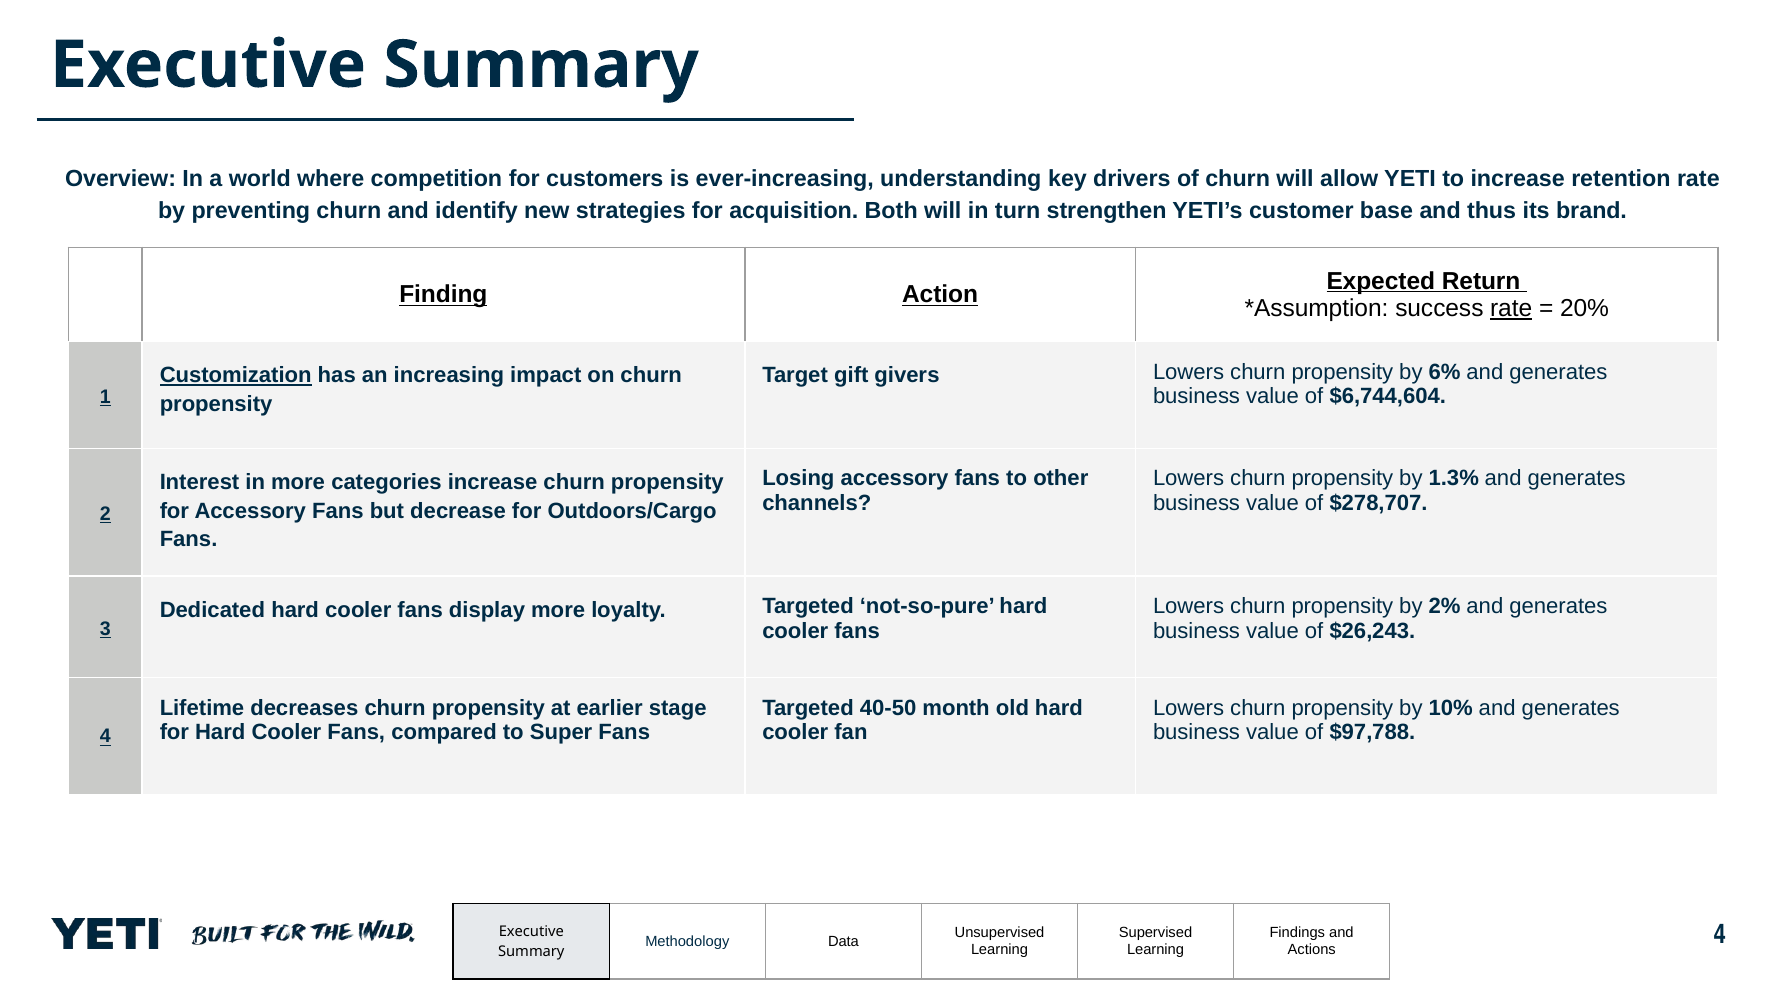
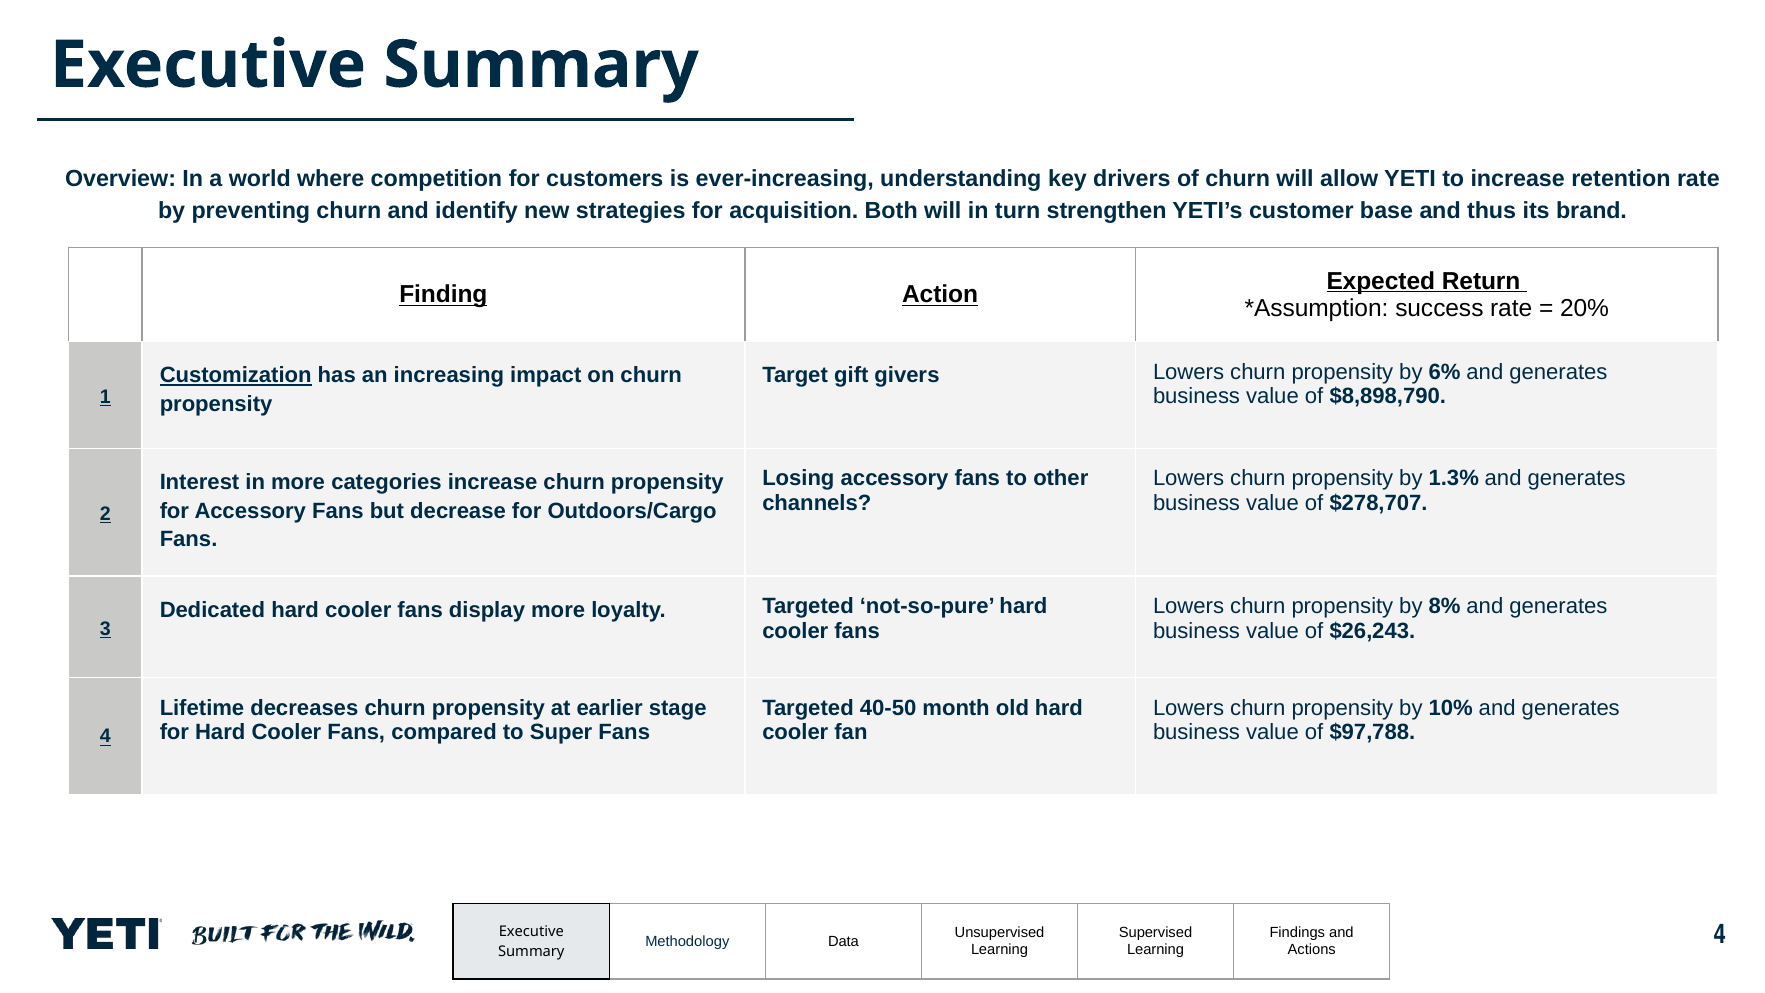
rate underline: present -> none (1511, 308)
$6,744,604: $6,744,604 -> $8,898,790 (1388, 397)
2%: 2% -> 8% (1445, 606)
